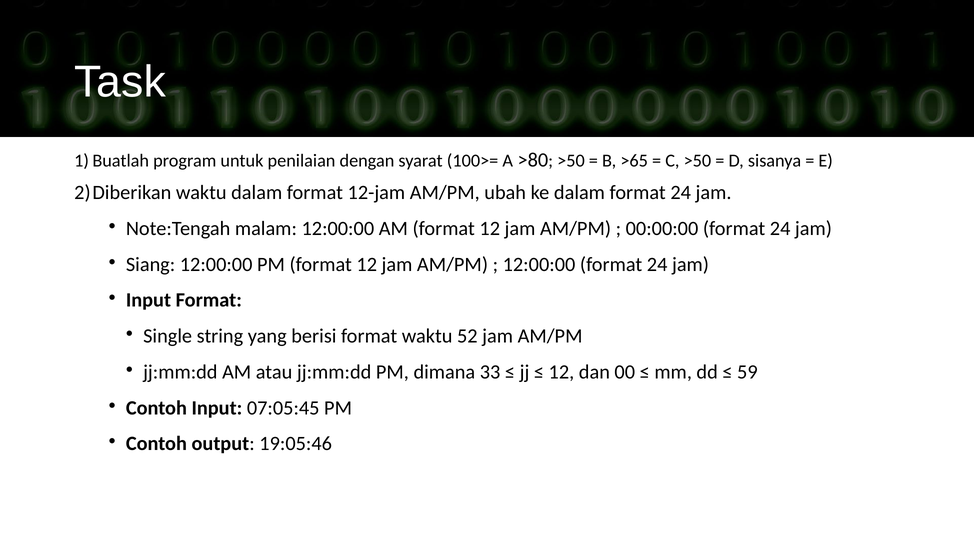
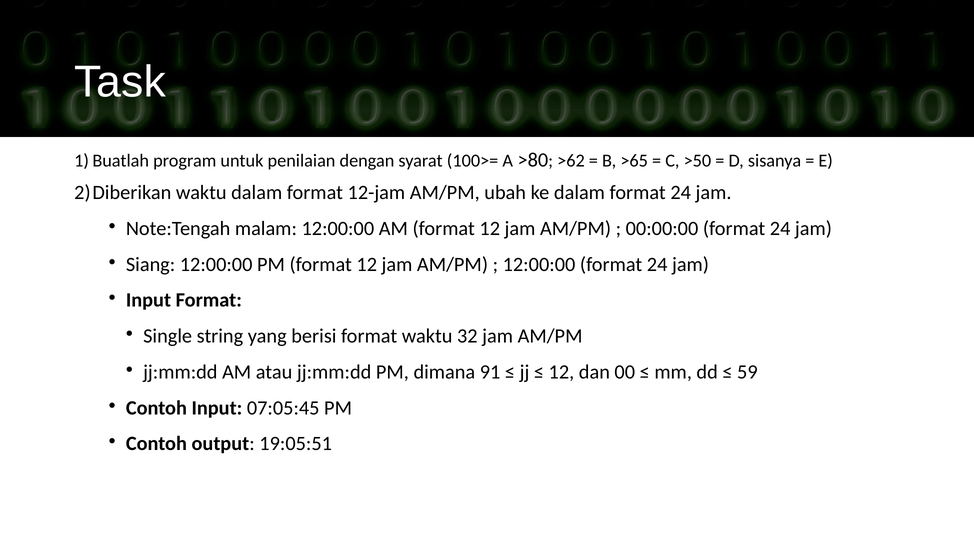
>80 >50: >50 -> >62 (571, 161)
52: 52 -> 32 (467, 336)
33: 33 -> 91 (490, 372)
19:05:46: 19:05:46 -> 19:05:51 (296, 444)
